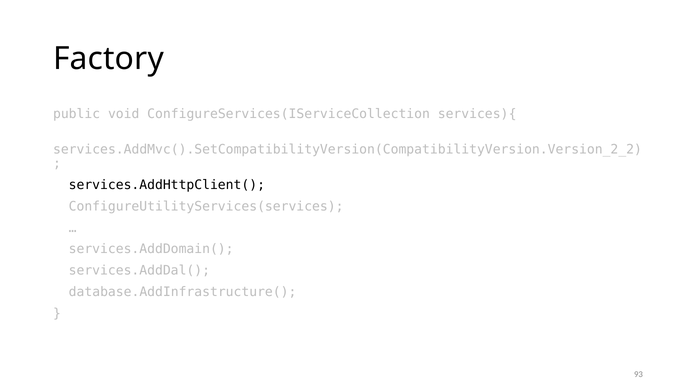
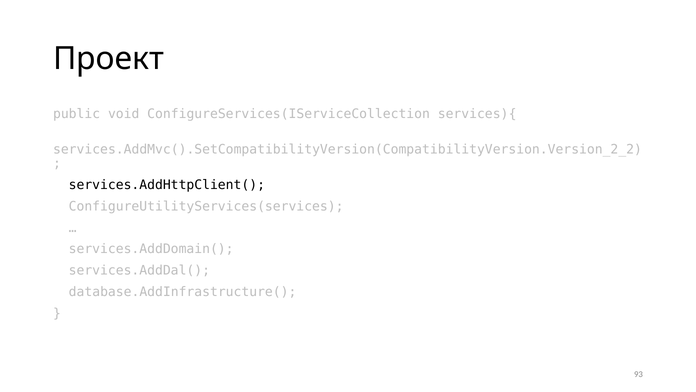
Factory: Factory -> Проект (108, 58)
